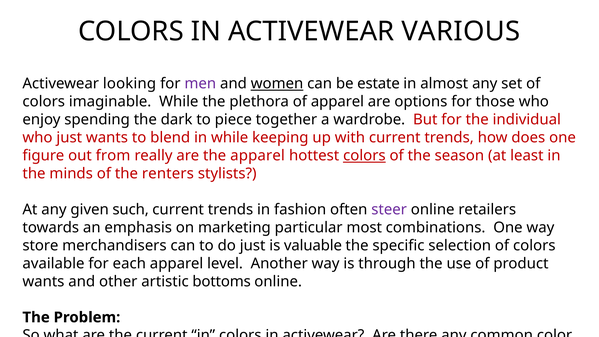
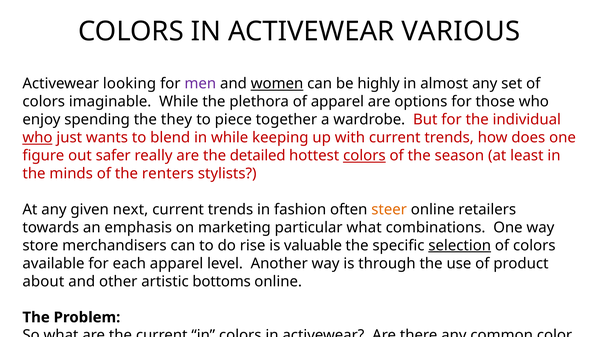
estate: estate -> highly (379, 84)
dark: dark -> they (177, 120)
who underline: none -> present (37, 138)
from: from -> safer (113, 156)
the apparel: apparel -> detailed (258, 156)
such: such -> next (130, 209)
steer colour: purple -> orange (389, 209)
particular most: most -> what (364, 227)
do just: just -> rise (253, 245)
selection underline: none -> present (460, 245)
wants: wants -> about (43, 281)
